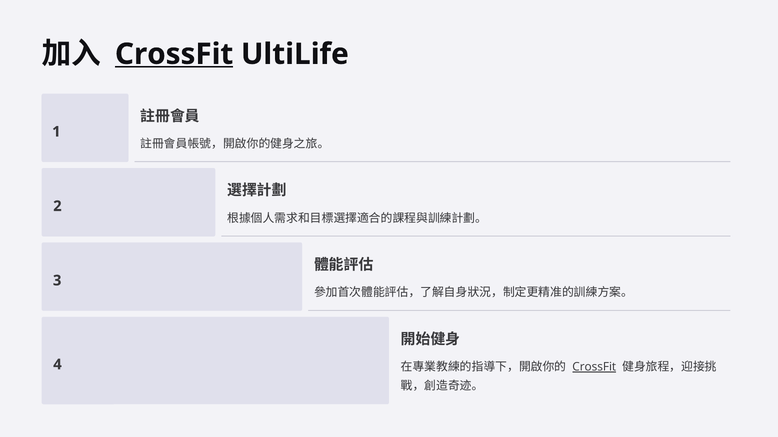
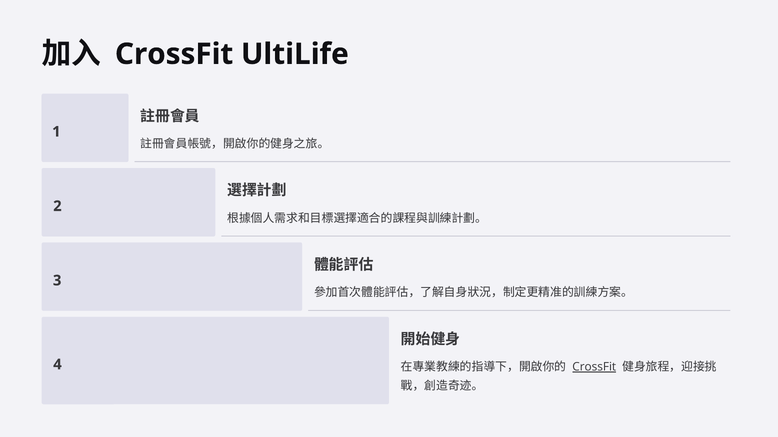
CrossFit underline: present -> none (174, 54)
